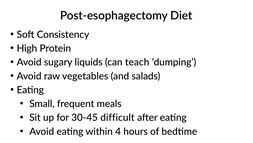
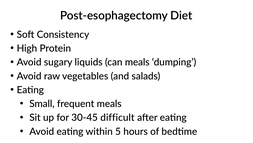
can teach: teach -> meals (137, 62)
4: 4 -> 5 (118, 131)
